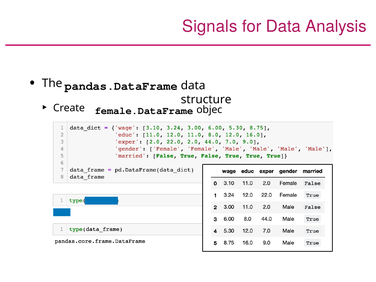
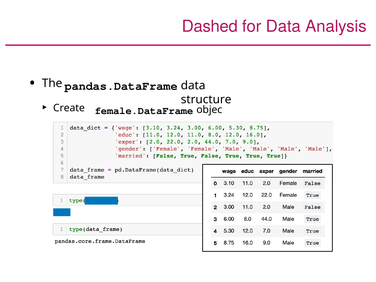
Signals: Signals -> Dashed (210, 26)
